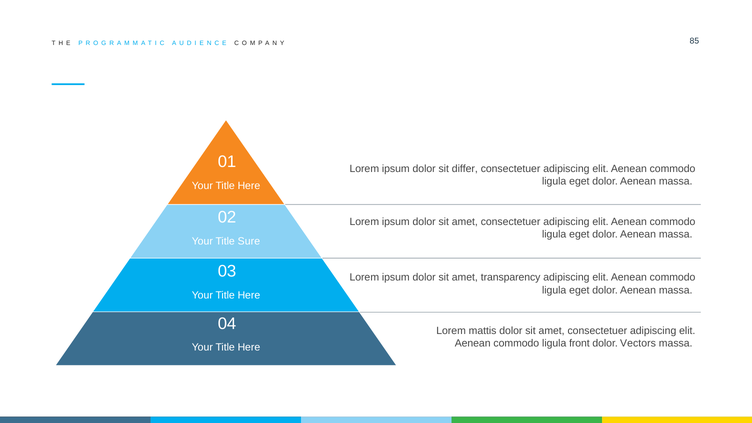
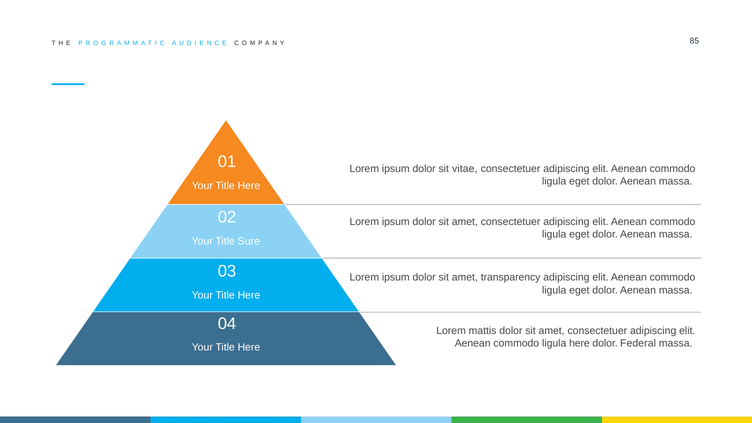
differ: differ -> vitae (465, 169)
ligula front: front -> here (579, 343)
Vectors: Vectors -> Federal (638, 343)
